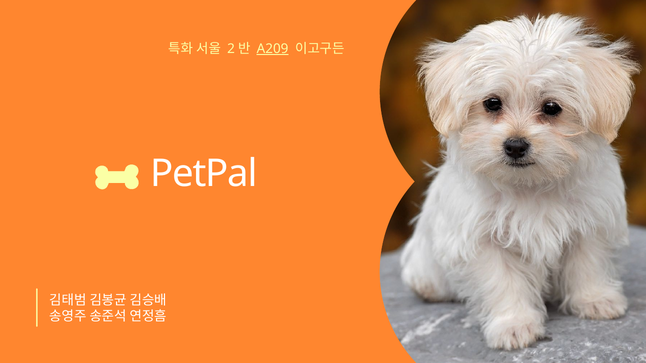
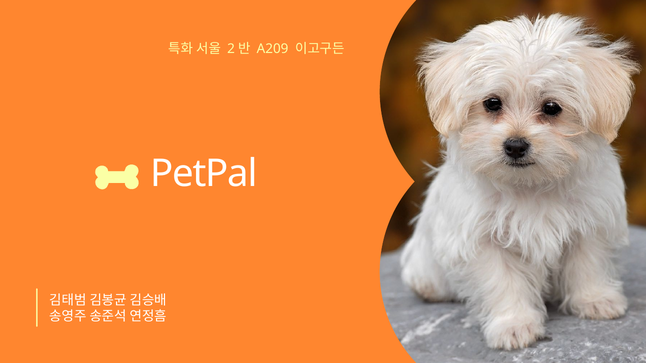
A209 underline: present -> none (273, 49)
